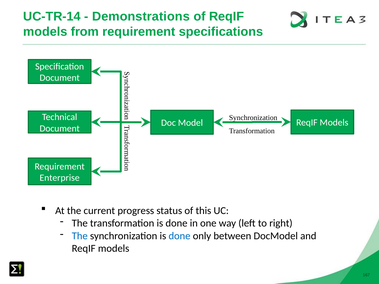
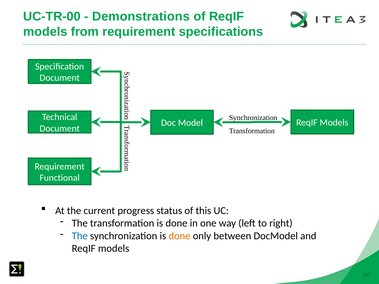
UC-TR-14: UC-TR-14 -> UC-TR-00 (52, 17)
Enterprise: Enterprise -> Functional (60, 178)
done colour: blue -> orange (180, 236)
